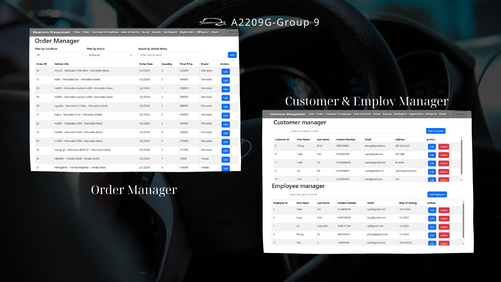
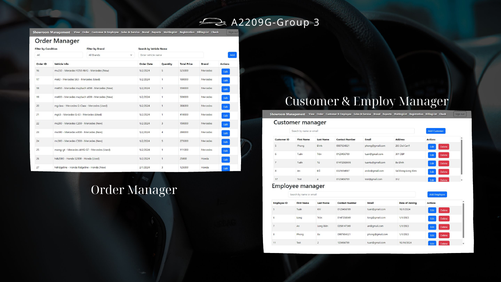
9: 9 -> 3 (317, 23)
